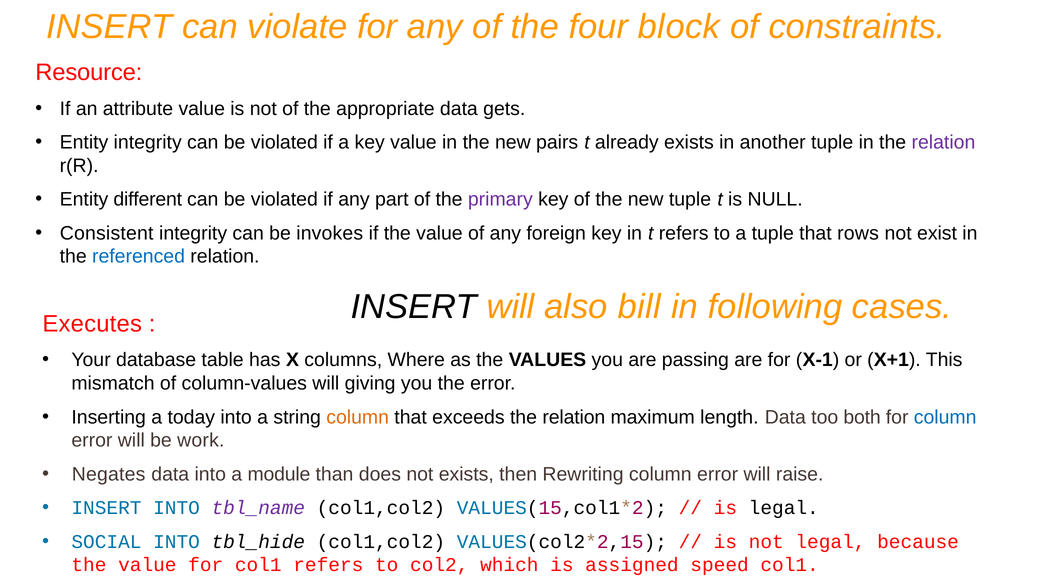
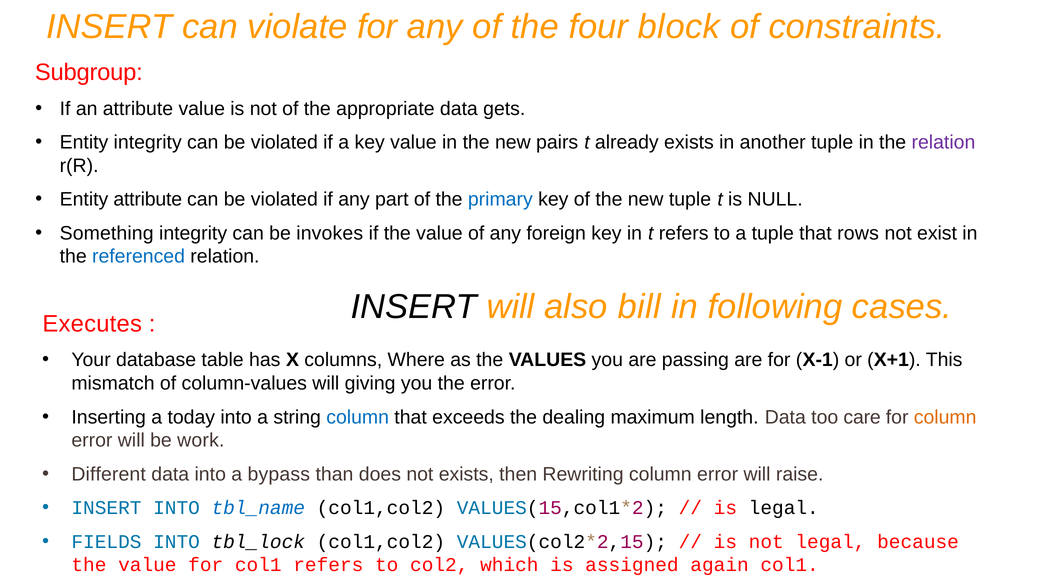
Resource: Resource -> Subgroup (89, 73)
Entity different: different -> attribute (148, 199)
primary colour: purple -> blue (500, 199)
Consistent: Consistent -> Something (107, 233)
column colour: orange -> blue (358, 417)
exceeds the relation: relation -> dealing (574, 417)
both: both -> care (862, 417)
column colour: blue -> orange (945, 417)
Negates: Negates -> Different (109, 474)
module: module -> bypass (279, 474)
tbl_name colour: purple -> blue (258, 508)
SOCIAL: SOCIAL -> FIELDS (106, 542)
tbl_hide: tbl_hide -> tbl_lock (258, 542)
speed: speed -> again (720, 565)
